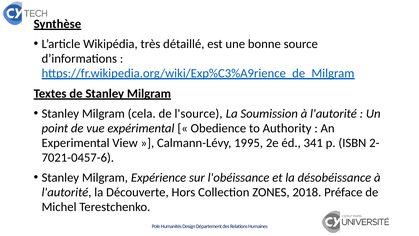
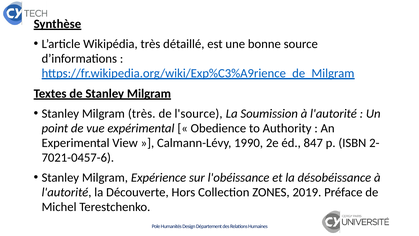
Milgram cela: cela -> très (142, 114)
1995: 1995 -> 1990 (249, 143)
341: 341 -> 847 (313, 143)
2018: 2018 -> 2019 (307, 192)
